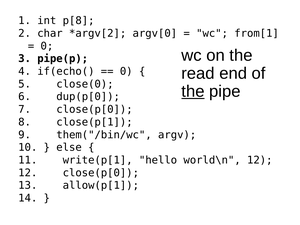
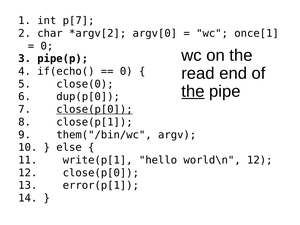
p[8: p[8 -> p[7 (79, 21)
from[1: from[1 -> once[1 (257, 33)
close(p[0 underline: none -> present (95, 109)
allow(p[1: allow(p[1 -> error(p[1 (101, 185)
